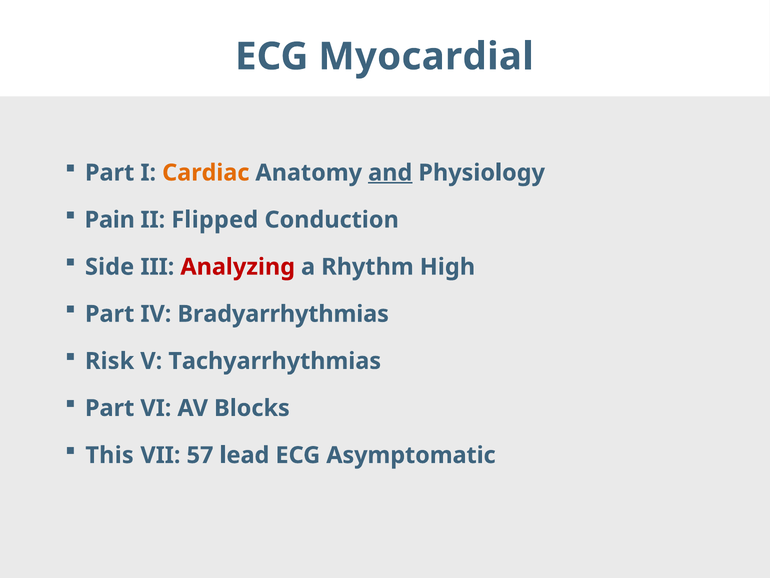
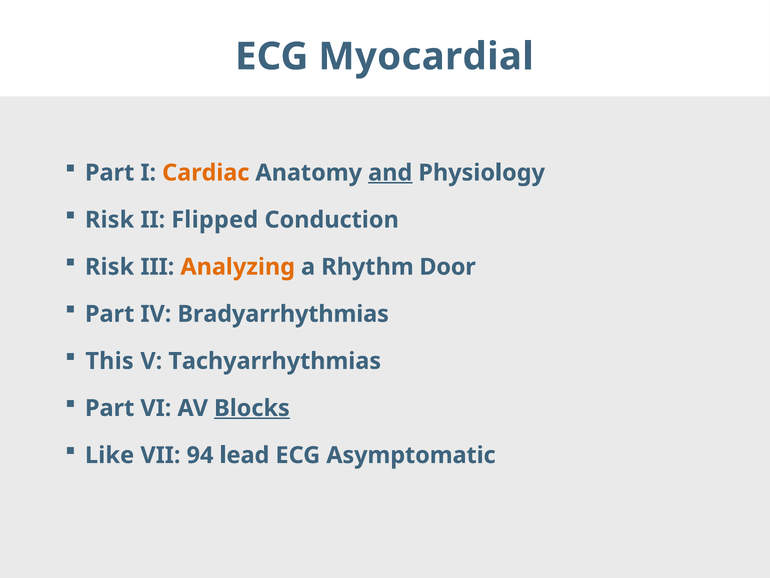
Pain: Pain -> Risk (110, 220)
Side: Side -> Risk (110, 267)
Analyzing colour: red -> orange (238, 267)
High: High -> Door (448, 267)
Risk: Risk -> This (110, 361)
Blocks underline: none -> present (252, 408)
This: This -> Like (110, 455)
57: 57 -> 94 (200, 455)
